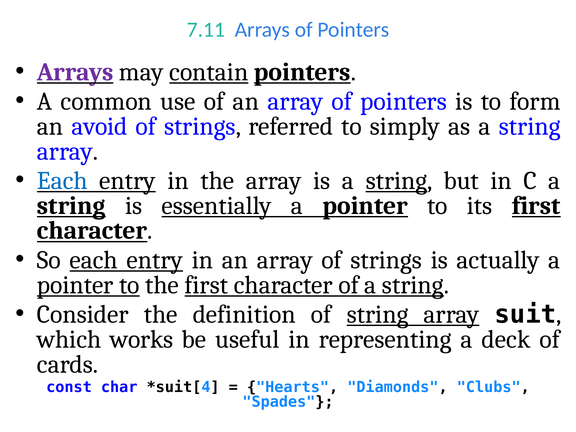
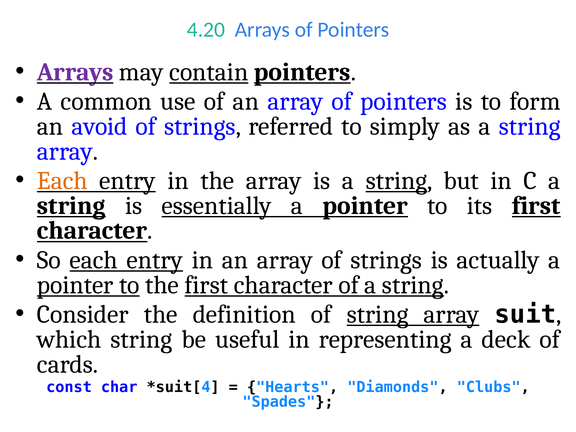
7.11: 7.11 -> 4.20 (206, 30)
Each colour: blue -> orange (62, 181)
which works: works -> string (141, 339)
